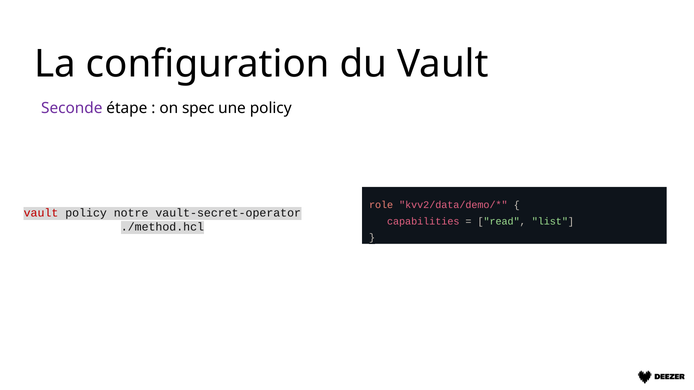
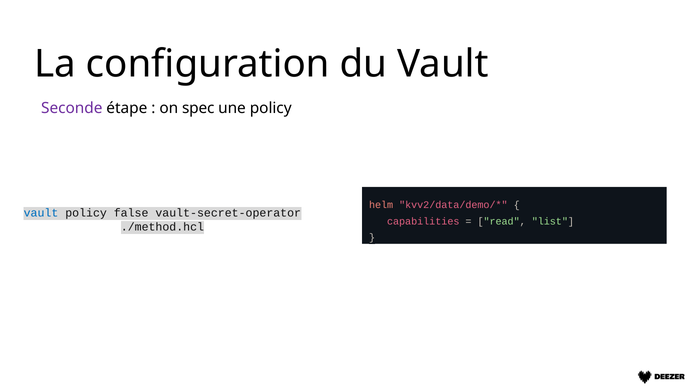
role: role -> helm (381, 205)
vault colour: red -> blue (41, 213)
notre: notre -> false (131, 213)
